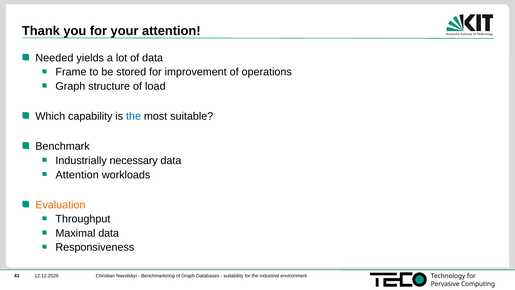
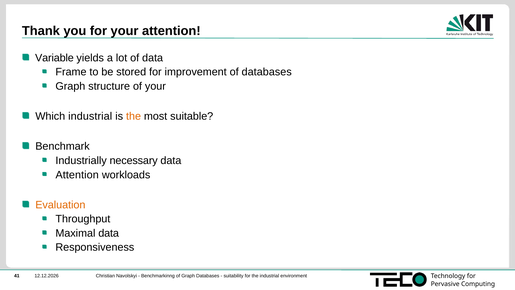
Needed: Needed -> Variable (54, 58)
of operations: operations -> databases (267, 72)
of load: load -> your (155, 86)
Which capability: capability -> industrial (90, 116)
the colour: blue -> orange (134, 116)
